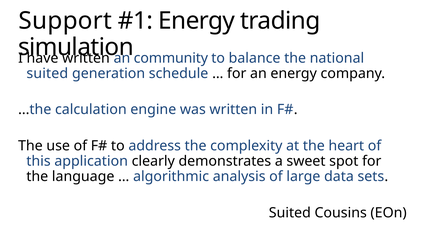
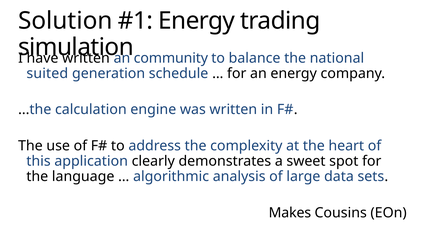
Support: Support -> Solution (65, 21)
Suited: Suited -> Makes (290, 213)
